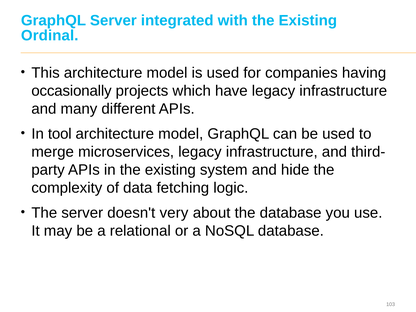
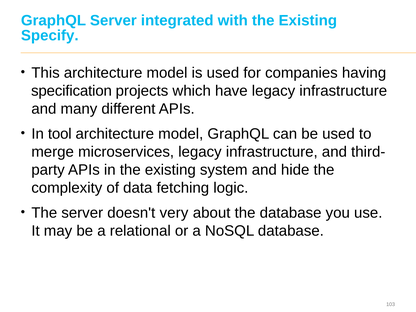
Ordinal: Ordinal -> Specify (50, 36)
occasionally: occasionally -> specification (71, 91)
